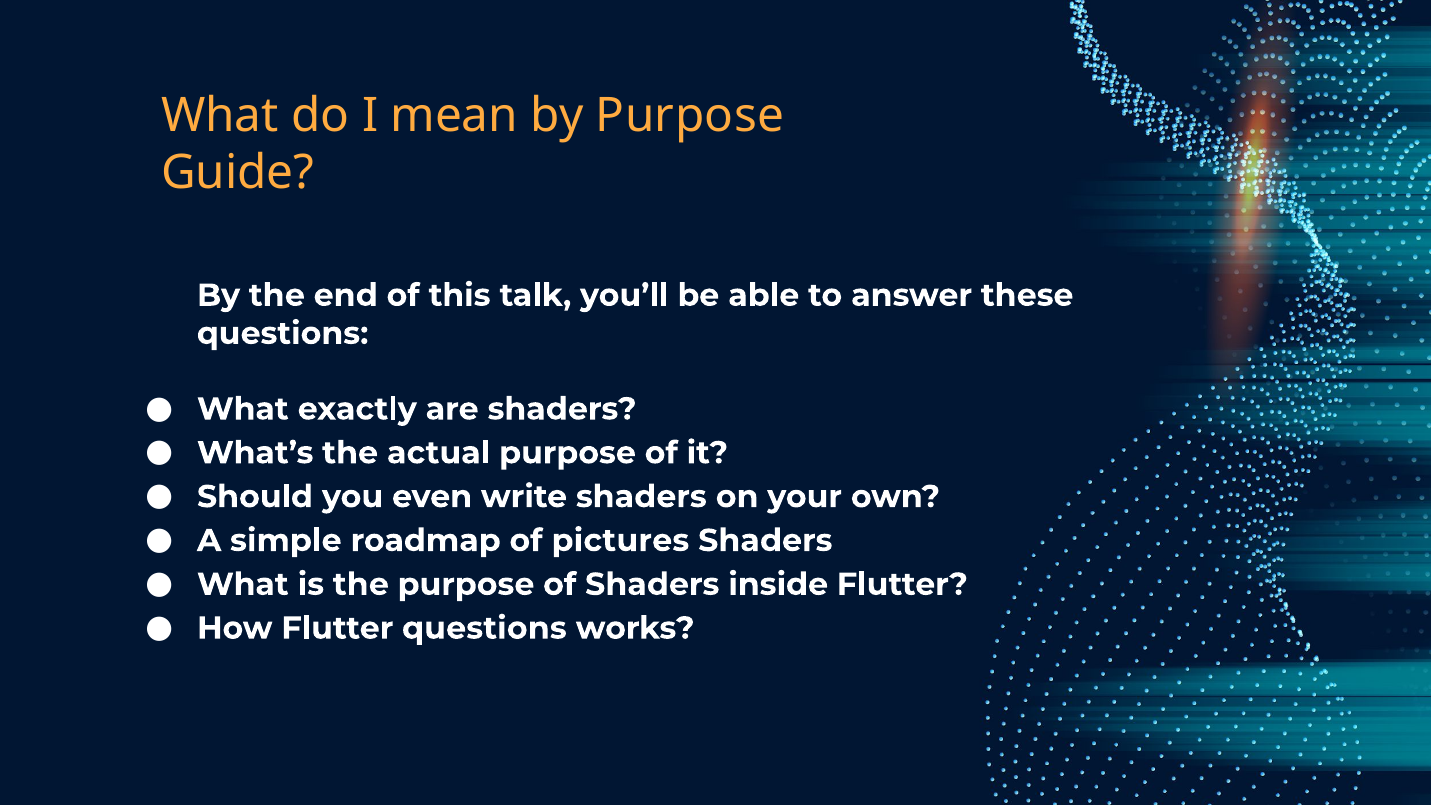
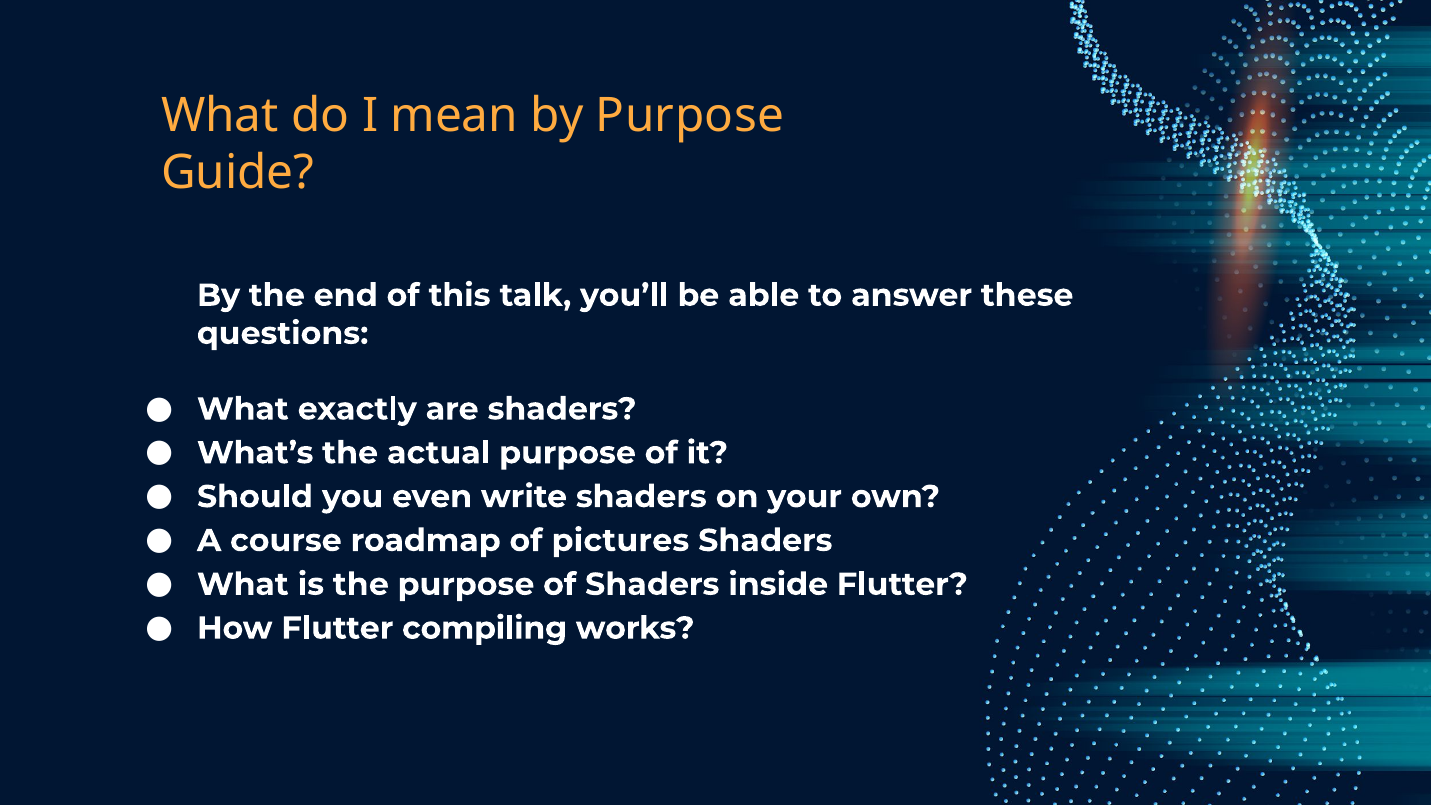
simple: simple -> course (286, 541)
Flutter questions: questions -> compiling (485, 628)
